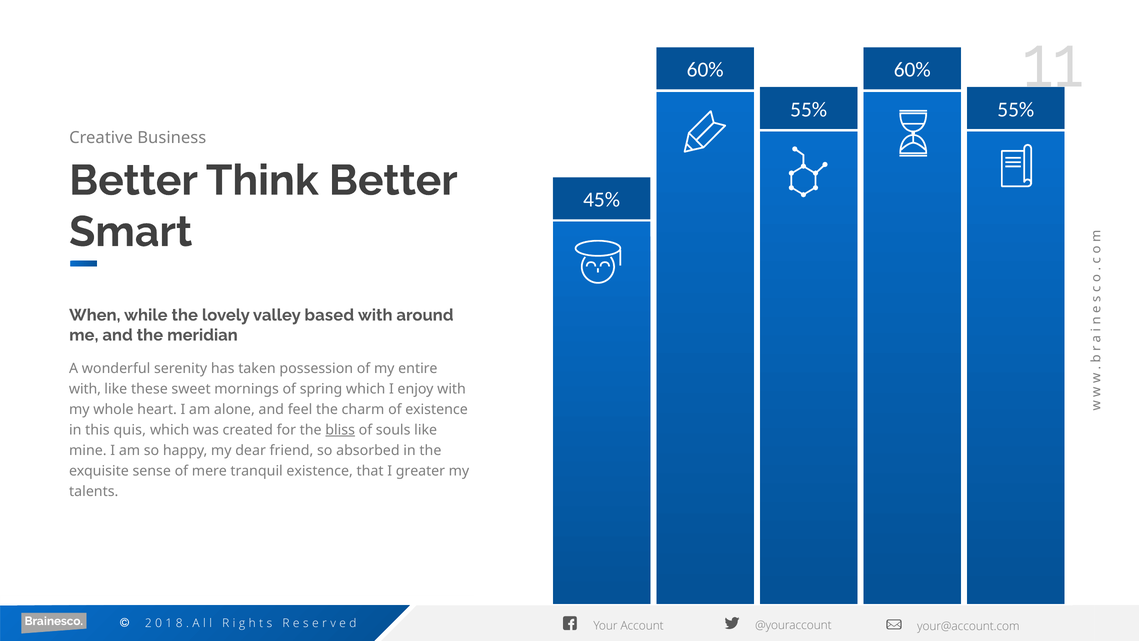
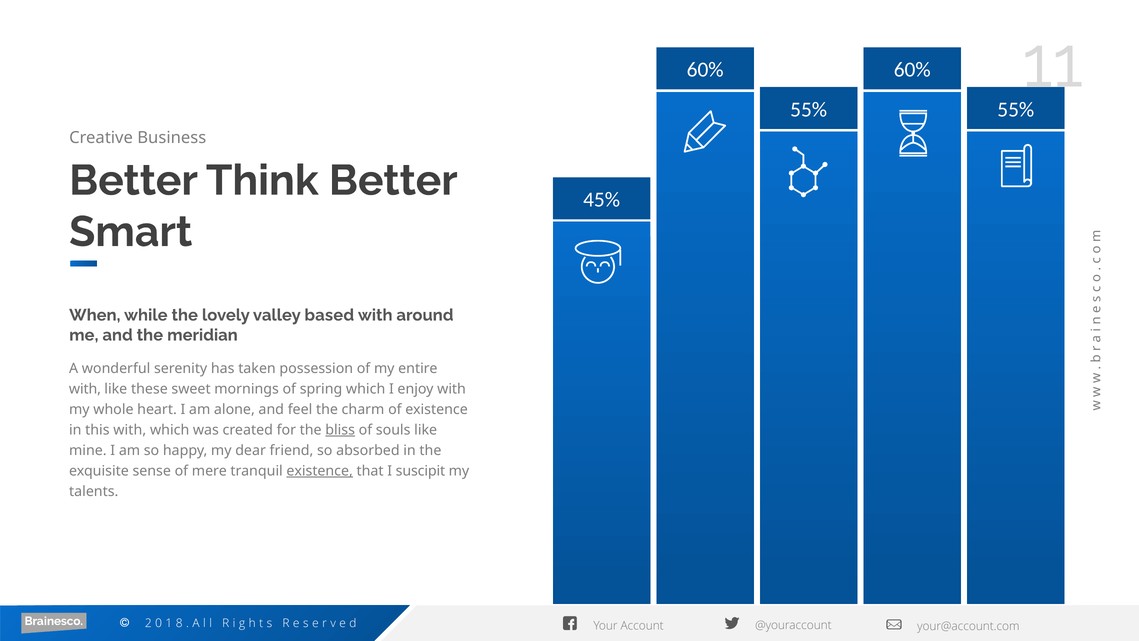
this quis: quis -> with (130, 430)
existence underline: none -> present (320, 471)
greater: greater -> suscipit (420, 471)
